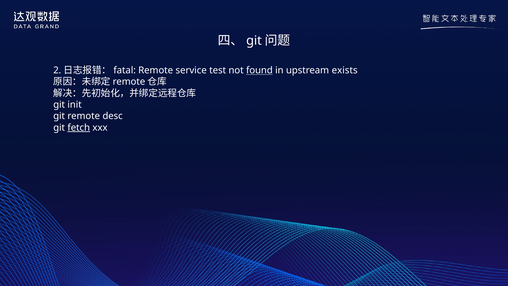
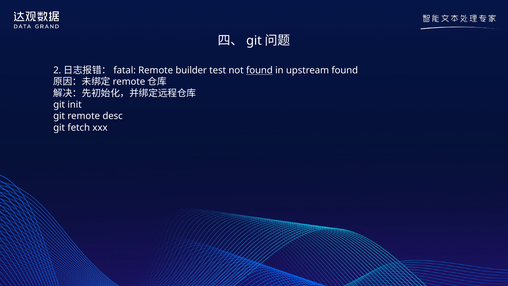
service: service -> builder (191, 70)
upstream exists: exists -> found (345, 70)
fetch underline: present -> none (79, 127)
